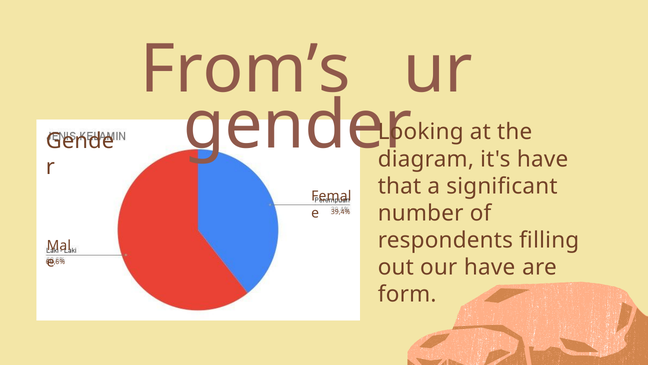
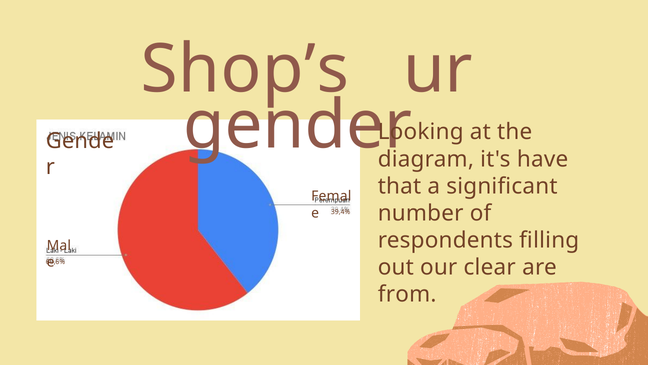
From’s: From’s -> Shop’s (245, 69)
our have: have -> clear (490, 267)
form: form -> from (407, 294)
